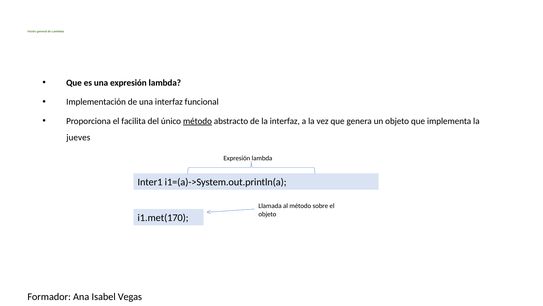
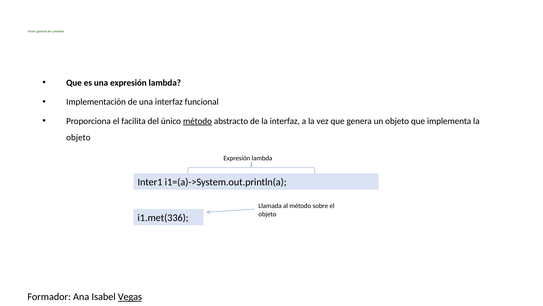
jueves: jueves -> objeto (78, 137)
i1.met(170: i1.met(170 -> i1.met(336 (163, 217)
Vegas underline: none -> present (130, 296)
